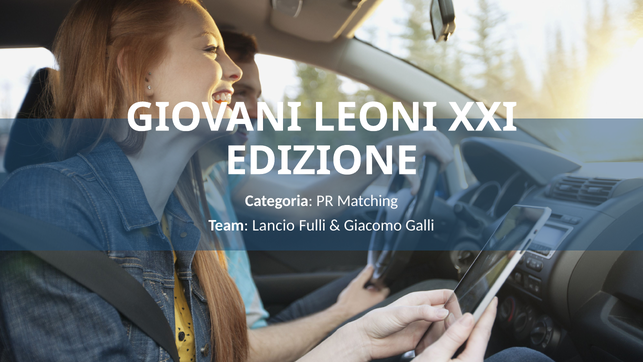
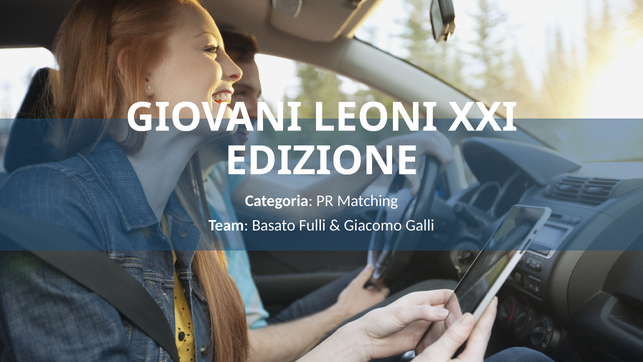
Lancio: Lancio -> Basato (274, 225)
